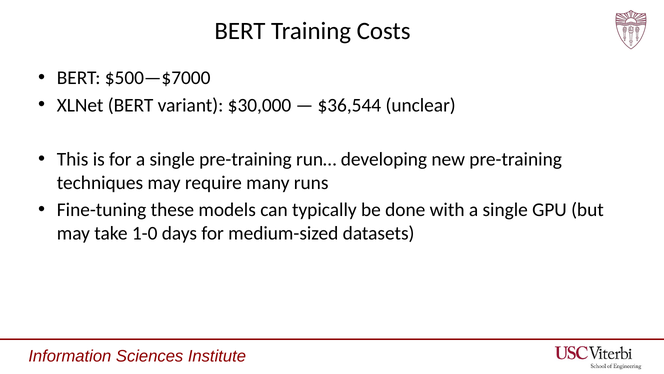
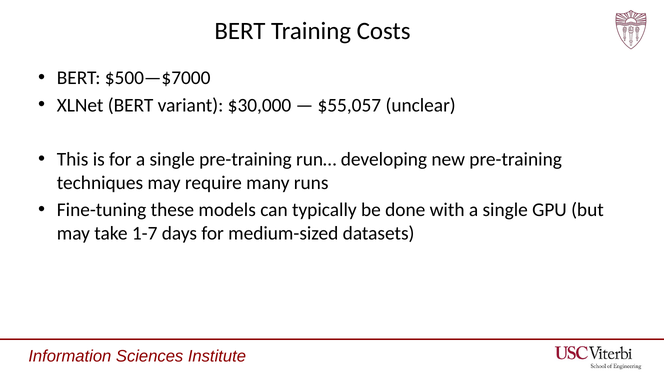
$36,544: $36,544 -> $55,057 (349, 105)
1-0: 1-0 -> 1-7 (145, 233)
